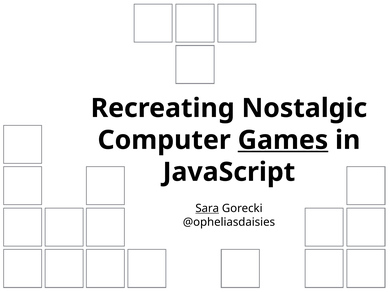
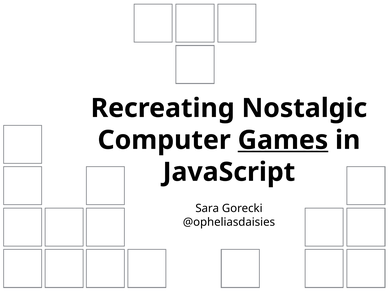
Sara underline: present -> none (207, 209)
